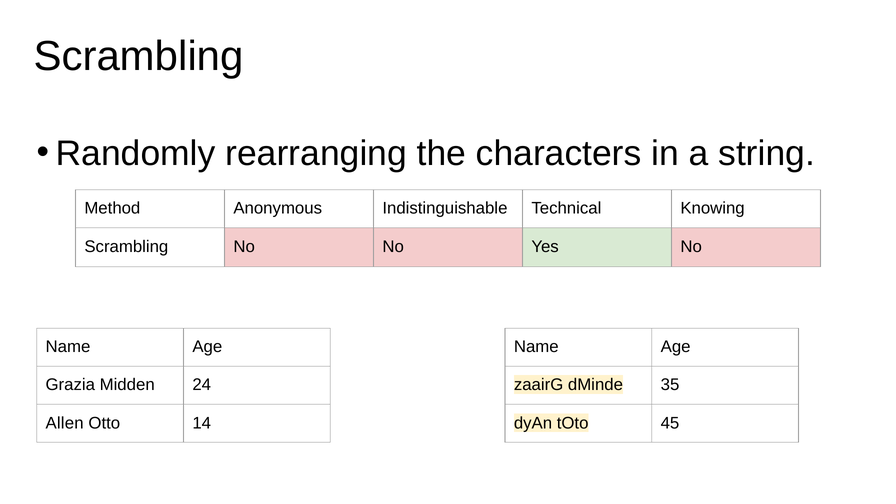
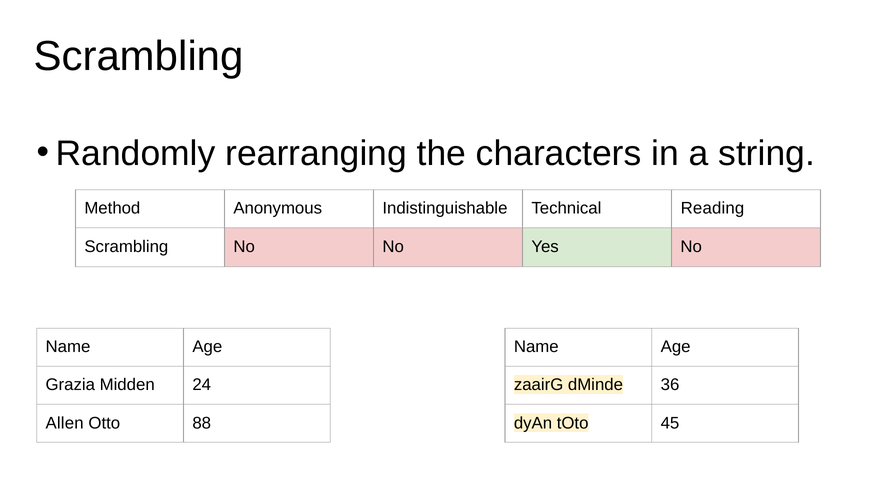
Knowing: Knowing -> Reading (712, 208)
35: 35 -> 36 (670, 385)
14: 14 -> 88 (202, 423)
